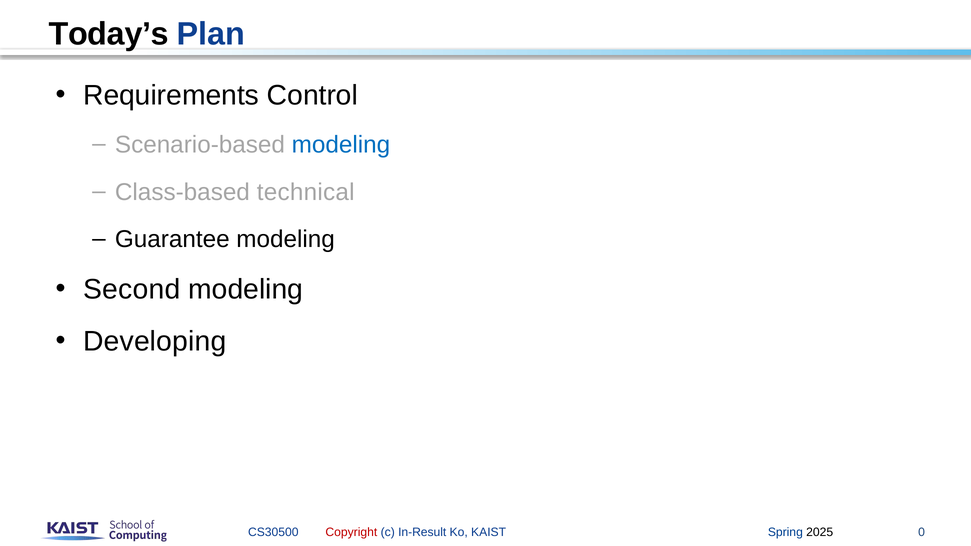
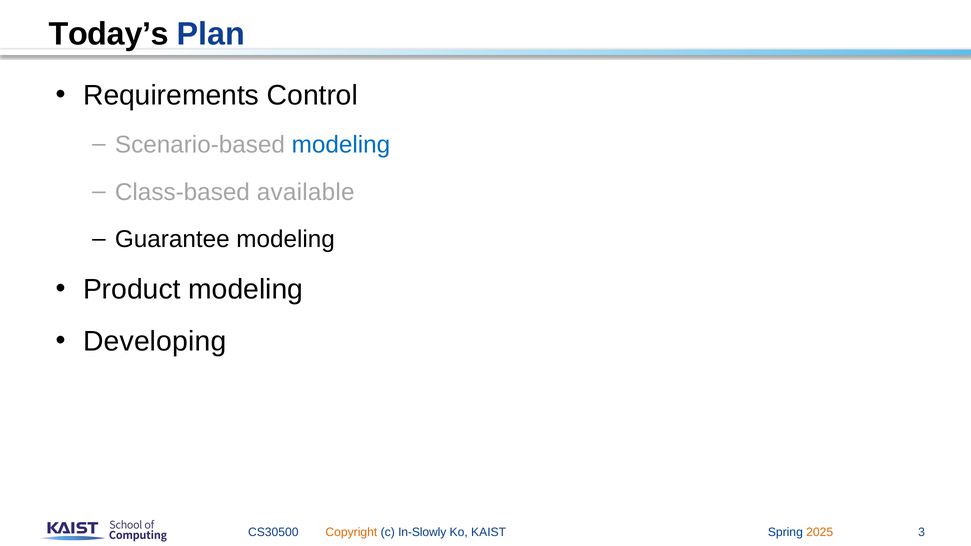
technical: technical -> available (306, 192)
Second: Second -> Product (132, 290)
2025 colour: black -> orange (820, 532)
Copyright colour: red -> orange (351, 532)
In-Result: In-Result -> In-Slowly (422, 532)
0: 0 -> 3 (922, 532)
